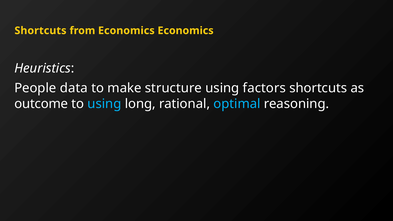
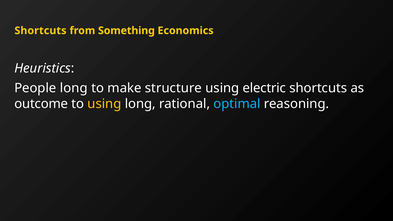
from Economics: Economics -> Something (126, 31)
People data: data -> long (74, 88)
factors: factors -> electric (264, 88)
using colour: light blue -> yellow (104, 104)
